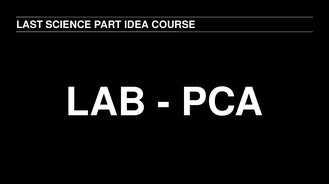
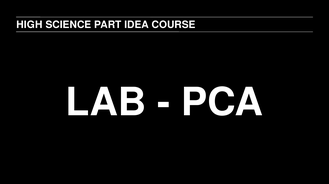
LAST: LAST -> HIGH (29, 25)
